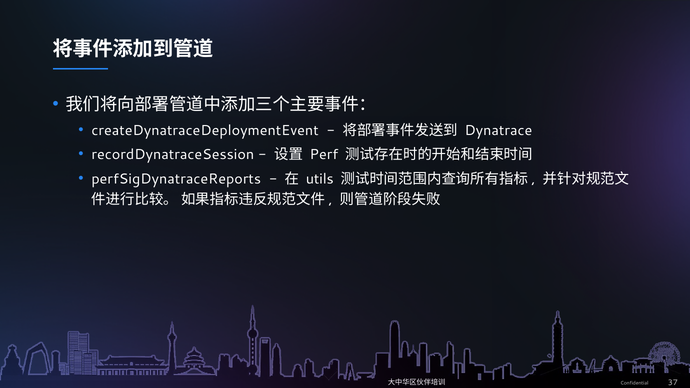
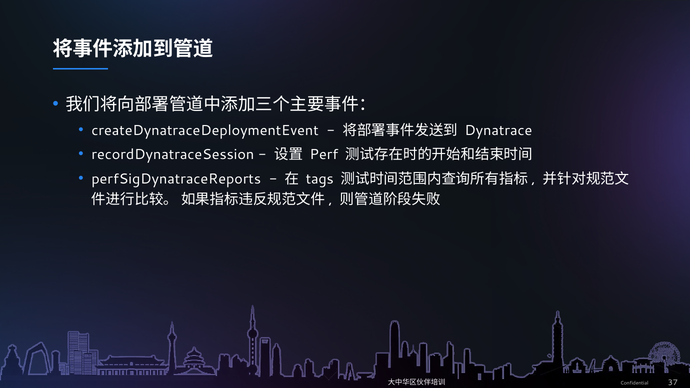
utils: utils -> tags (320, 179)
